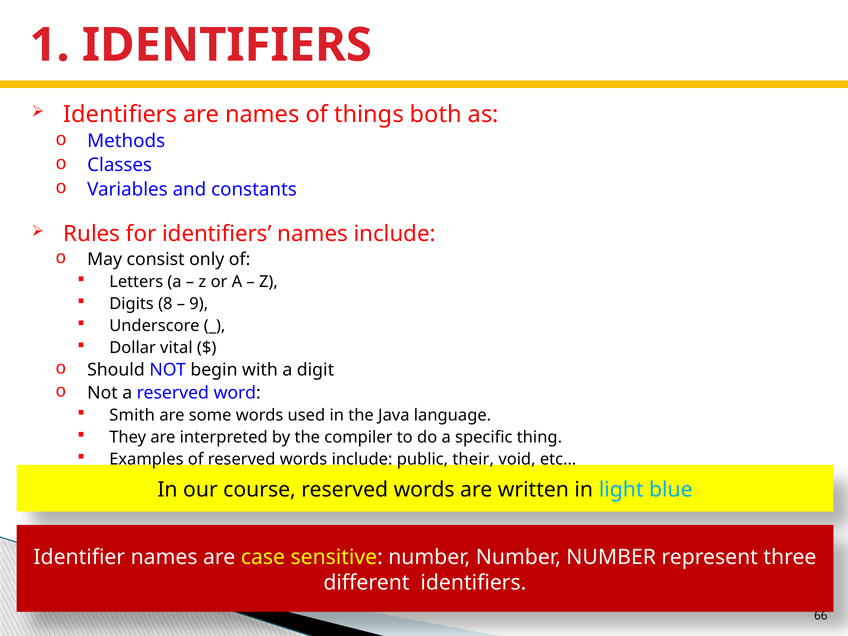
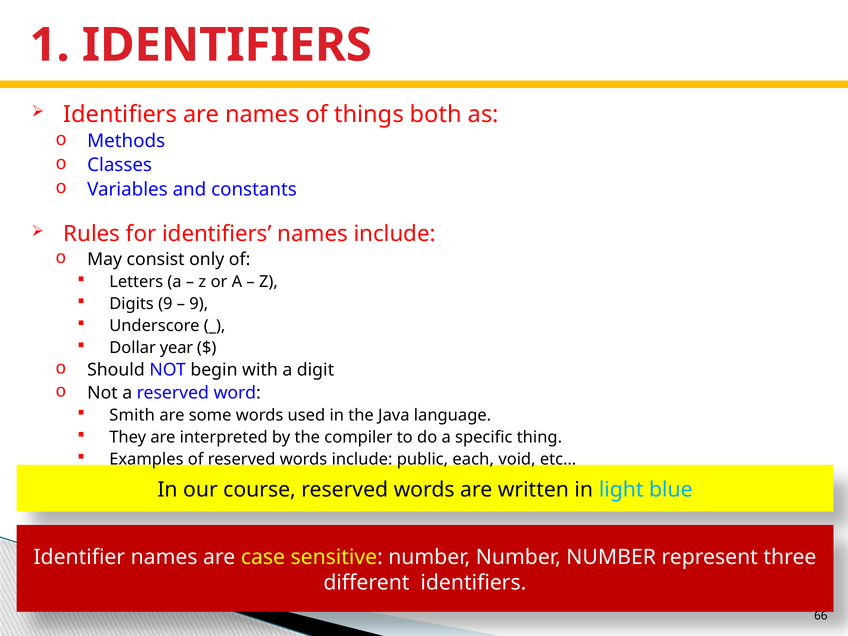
Digits 8: 8 -> 9 (165, 304)
vital: vital -> year (177, 348)
their: their -> each (473, 459)
